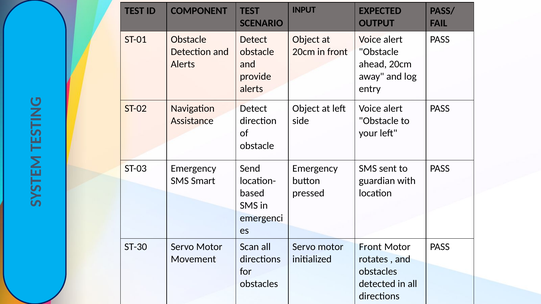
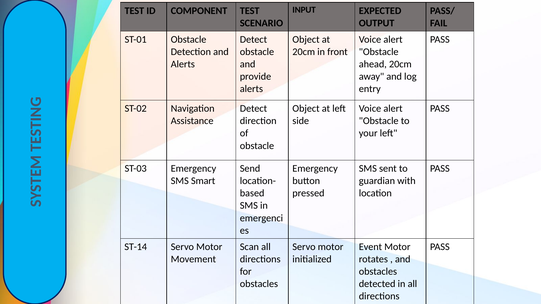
ST-30: ST-30 -> ST-14 (136, 247)
Front: Front -> Event (370, 247)
